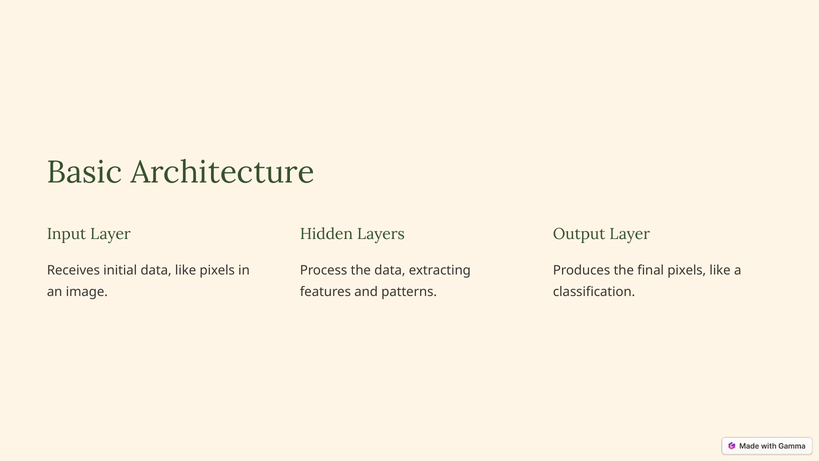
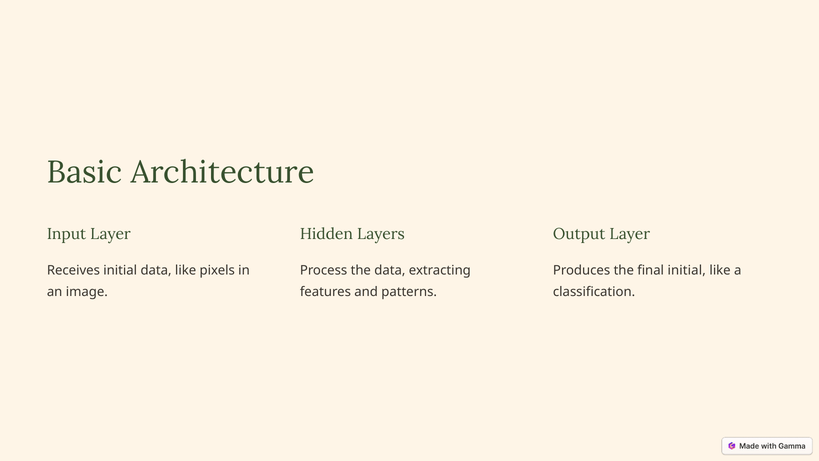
final pixels: pixels -> initial (687, 270)
